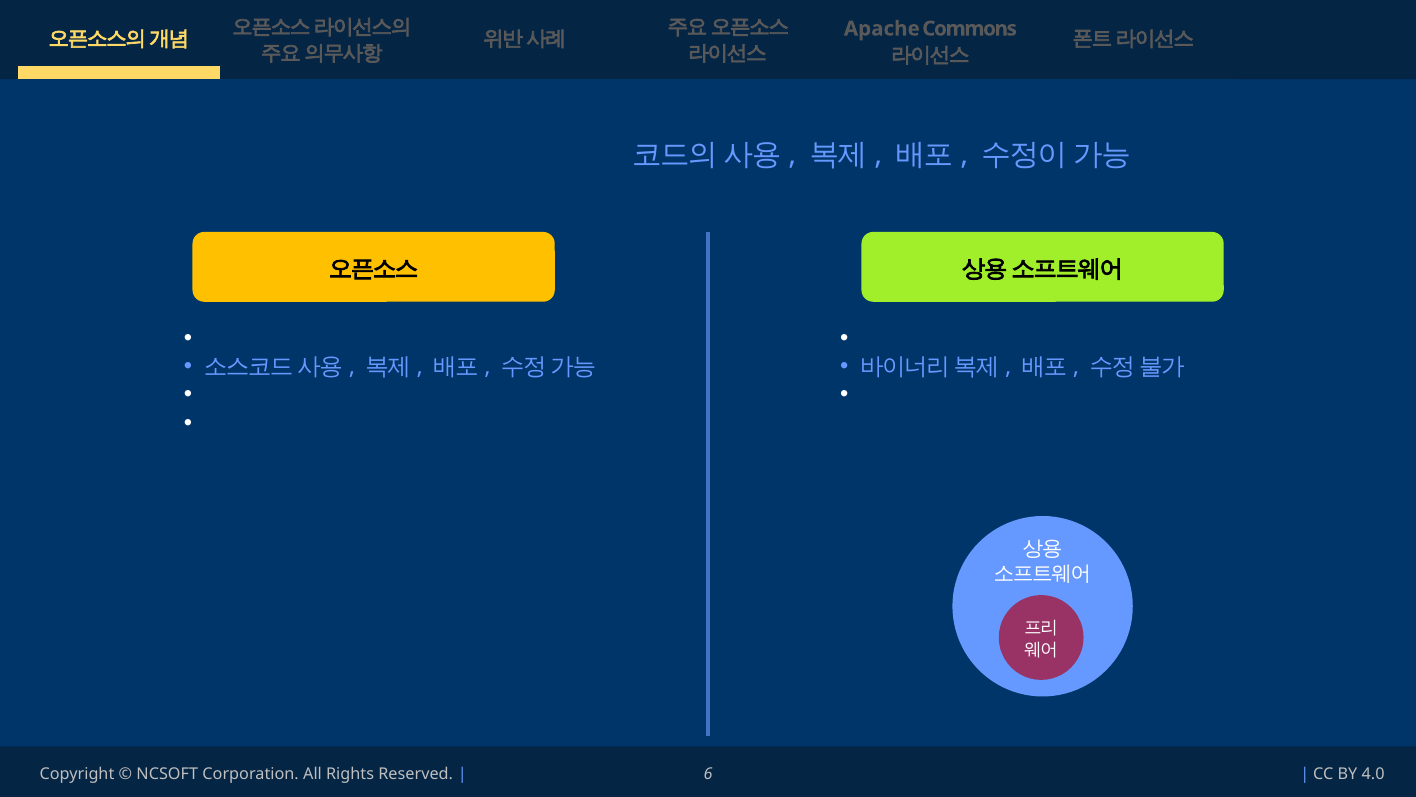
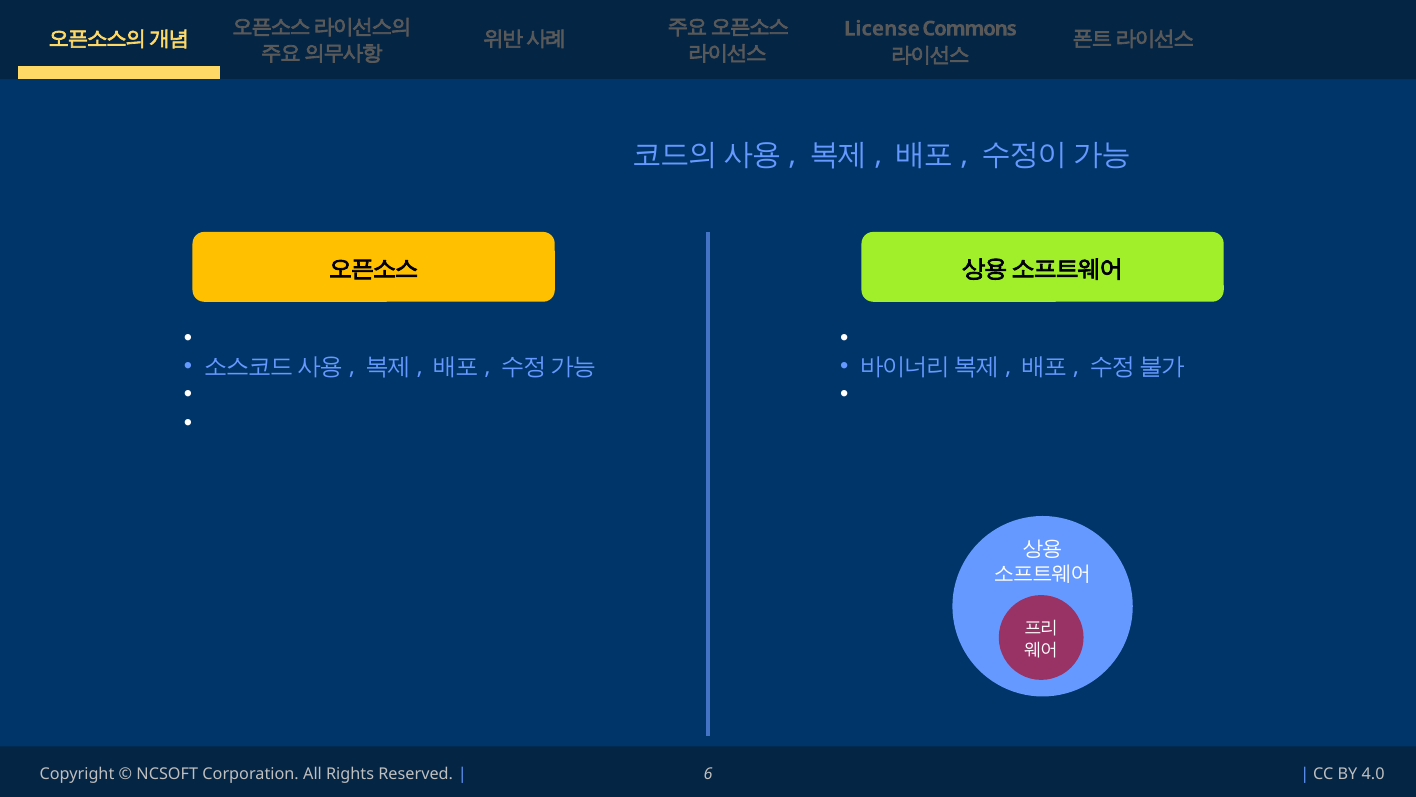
Apache: Apache -> License (882, 29)
